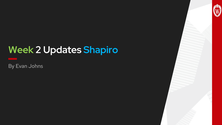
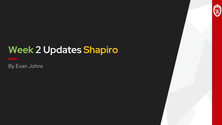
Shapiro colour: light blue -> yellow (101, 50)
